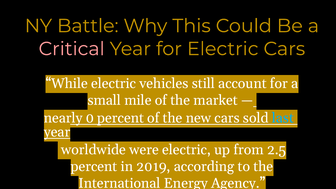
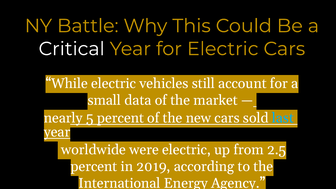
Critical colour: pink -> white (72, 49)
mile: mile -> data (138, 100)
0: 0 -> 5 (90, 118)
